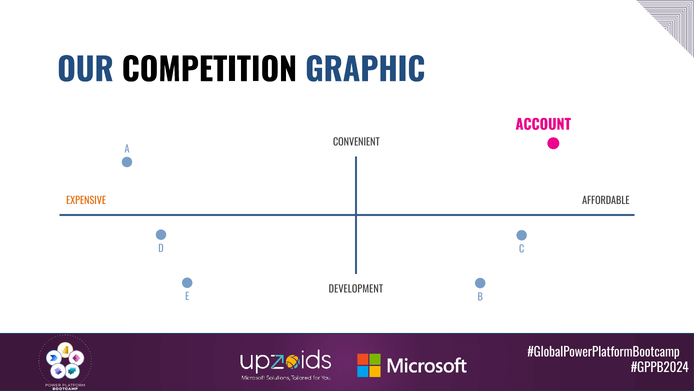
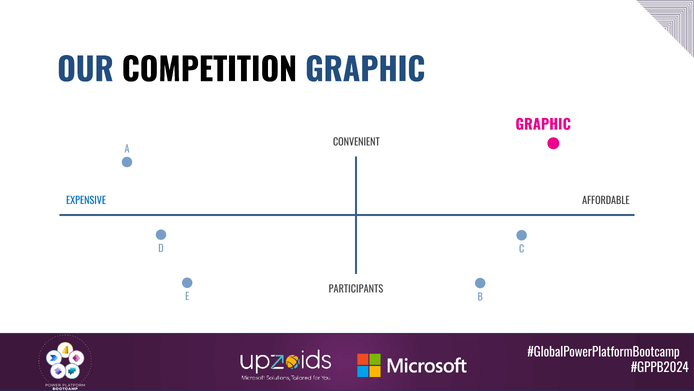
ACCOUNT: ACCOUNT -> GRAPHIC (543, 125)
EXPENSIVE colour: orange -> blue (86, 201)
DEVELOPMENT: DEVELOPMENT -> PARTICIPANTS (356, 289)
